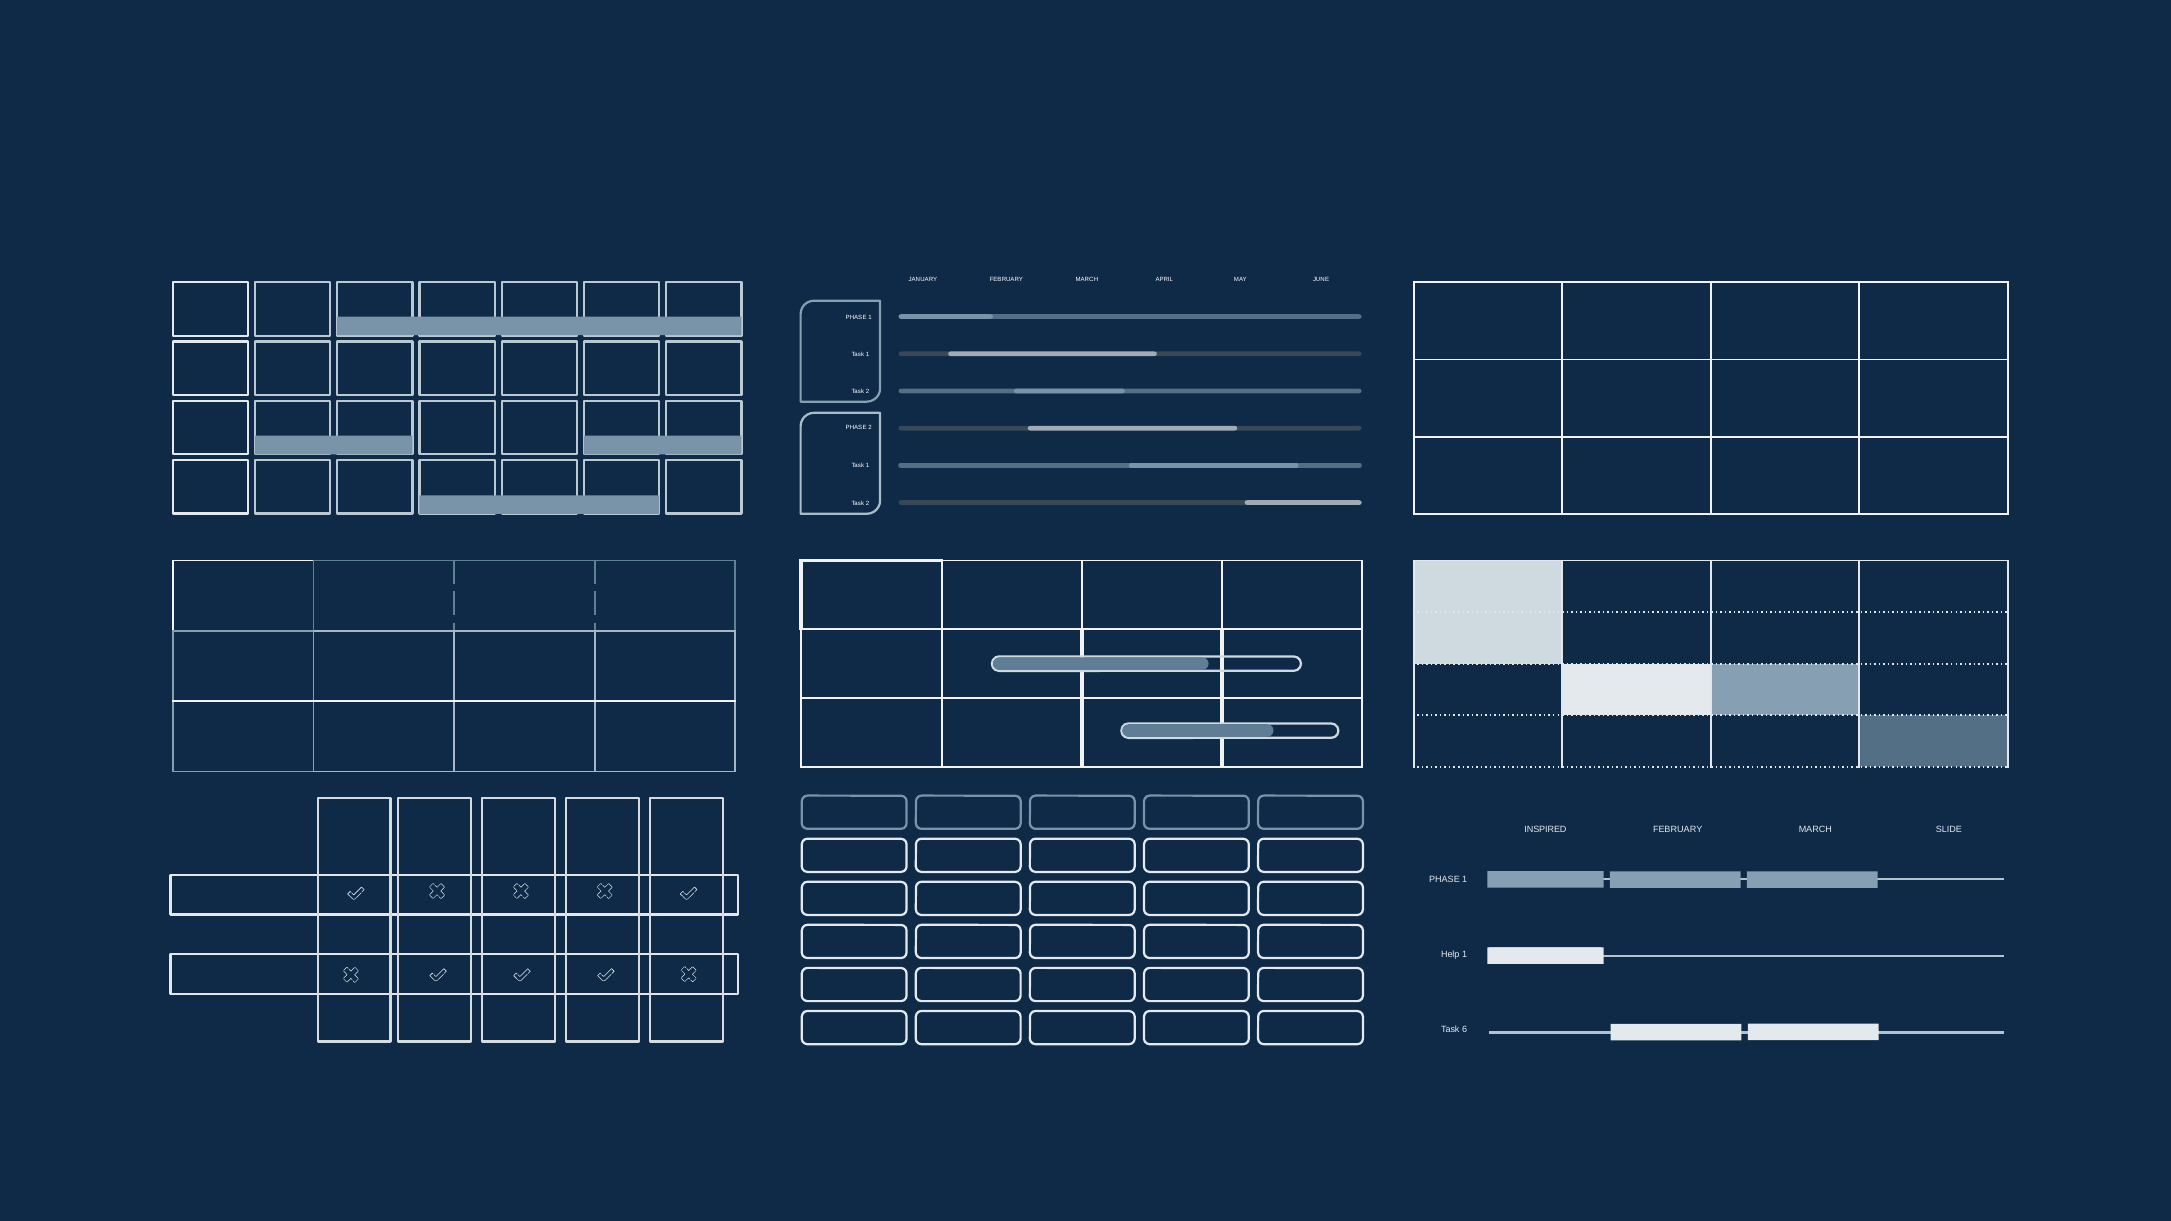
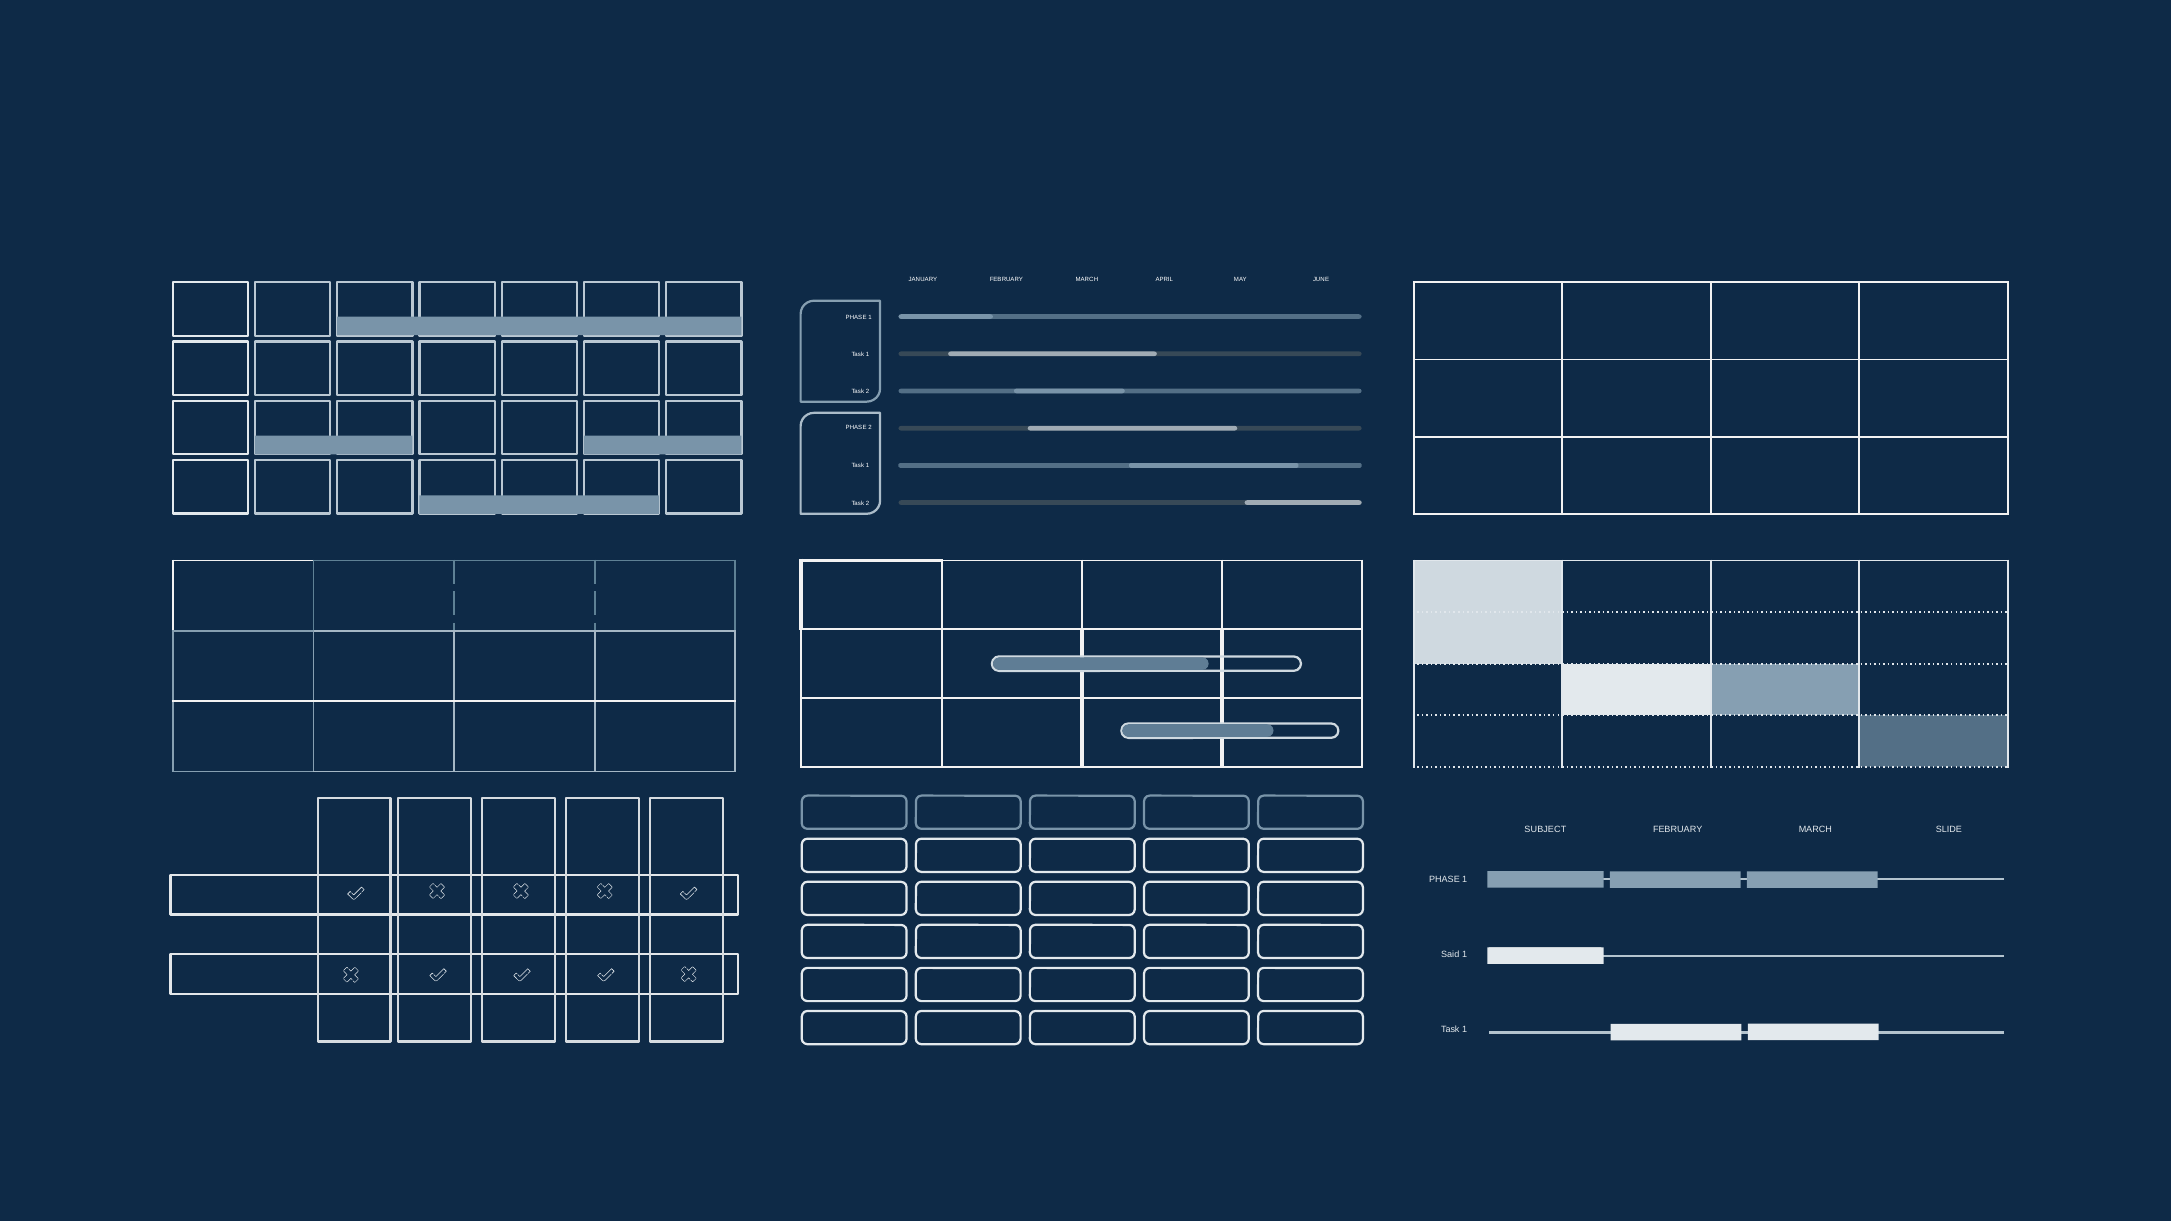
INSPIRED: INSPIRED -> SUBJECT (1545, 830)
Help: Help -> Said (1450, 955)
6: 6 -> 1 (1465, 1030)
